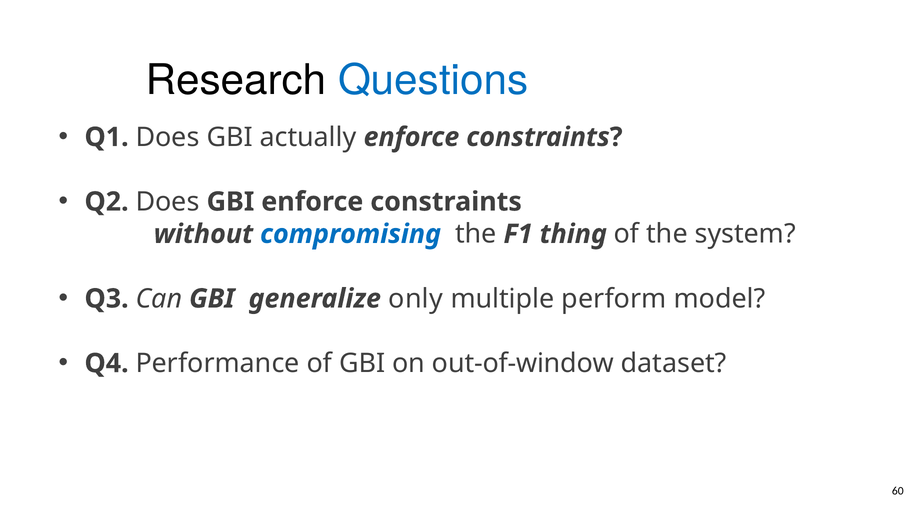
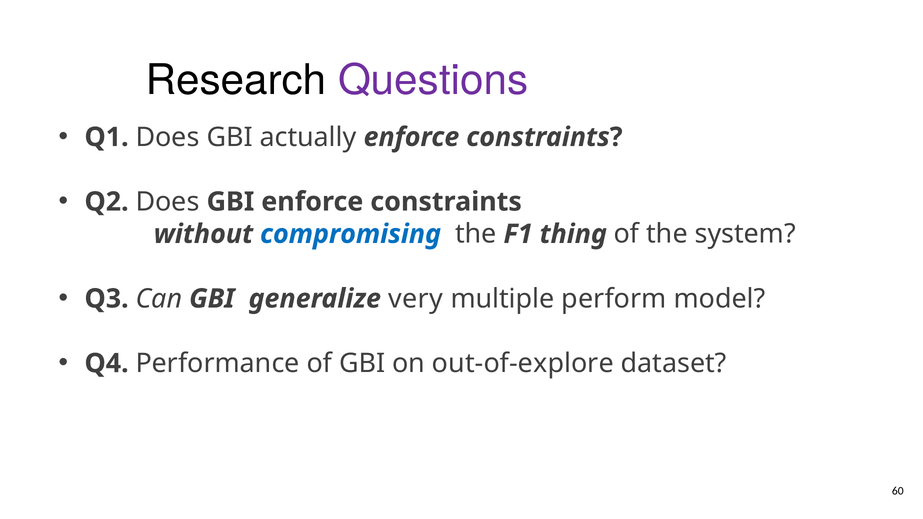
Questions colour: blue -> purple (433, 80)
only: only -> very (416, 299)
out-of-window: out-of-window -> out-of-explore (523, 363)
